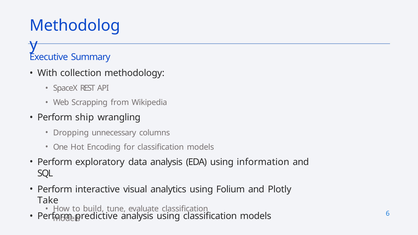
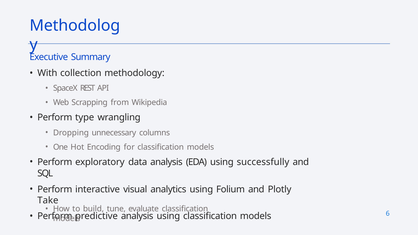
ship: ship -> type (85, 118)
information: information -> successfully (263, 162)
